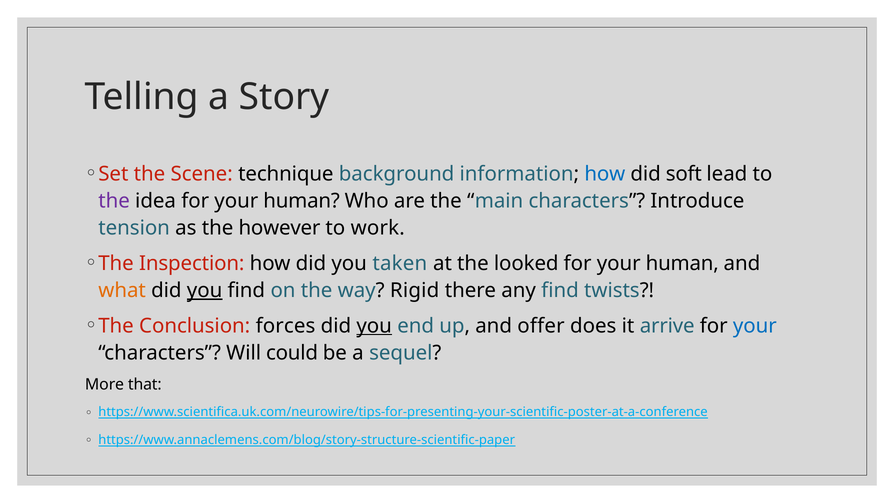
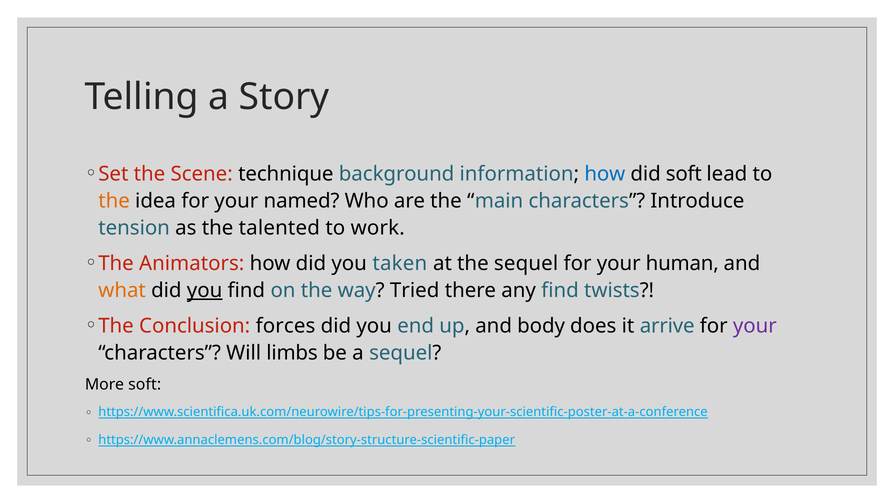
the colour: purple -> orange (114, 201)
idea for your human: human -> named (302, 201)
however: however -> talented (279, 228)
Inspection: Inspection -> Animators (192, 263)
the looked: looked -> sequel (526, 263)
Rigid: Rigid -> Tried (415, 290)
you underline: present -> none (374, 326)
offer: offer -> body (541, 326)
your colour: blue -> purple (755, 326)
could: could -> limbs (292, 353)
More that: that -> soft (145, 384)
